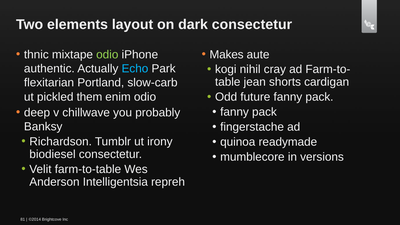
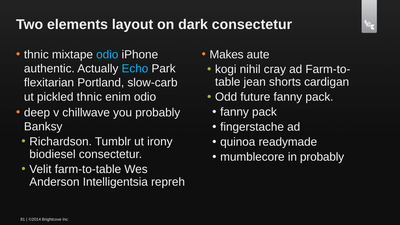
odio colour: light green -> light blue (107, 55)
pickled them: them -> thnic (89, 97)
in versions: versions -> probably (322, 157)
